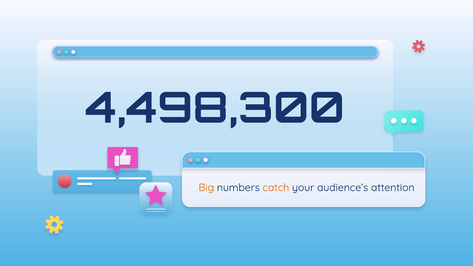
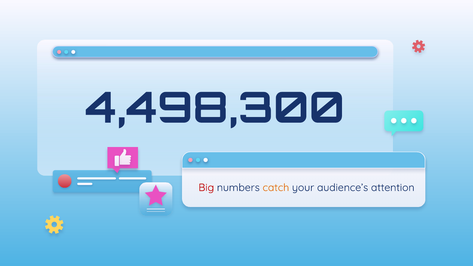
Big colour: orange -> red (206, 188)
